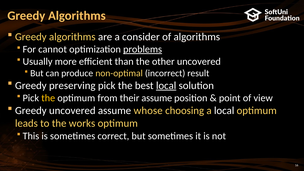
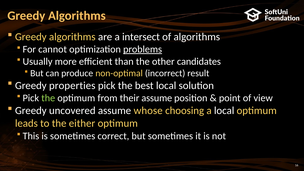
consider: consider -> intersect (141, 37)
other uncovered: uncovered -> candidates (199, 61)
preserving: preserving -> properties (72, 85)
local underline: present -> none (166, 85)
the colour: yellow -> light green (48, 98)
works: works -> either (82, 123)
